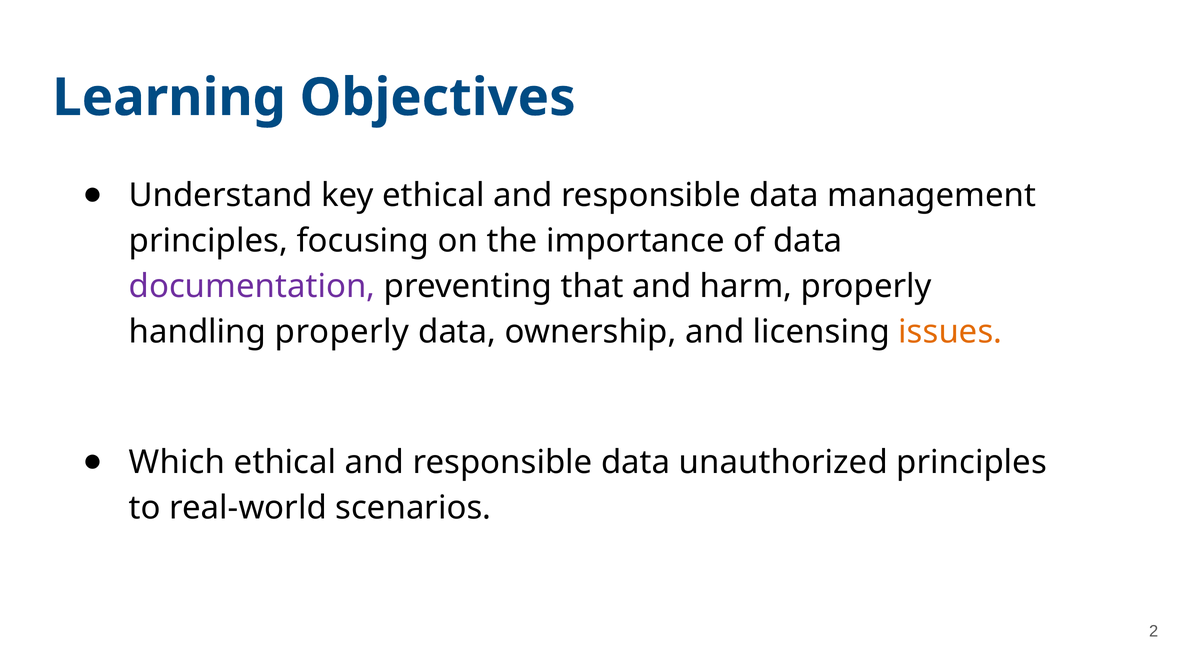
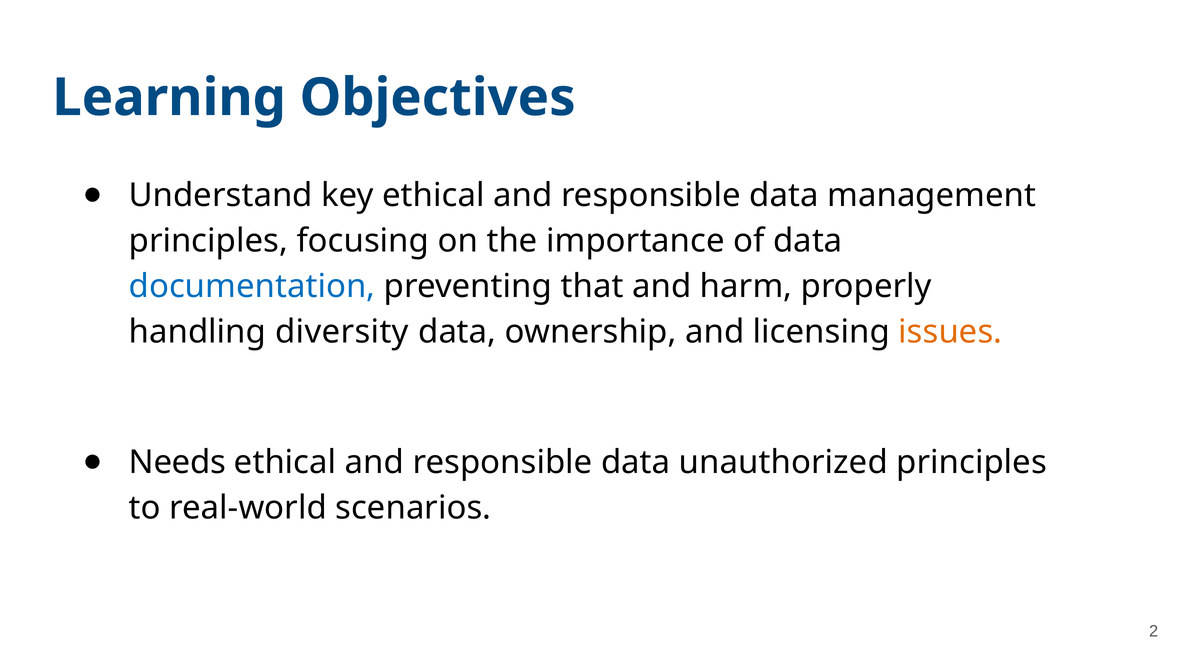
documentation colour: purple -> blue (252, 286)
handling properly: properly -> diversity (342, 332)
Which: Which -> Needs (177, 462)
